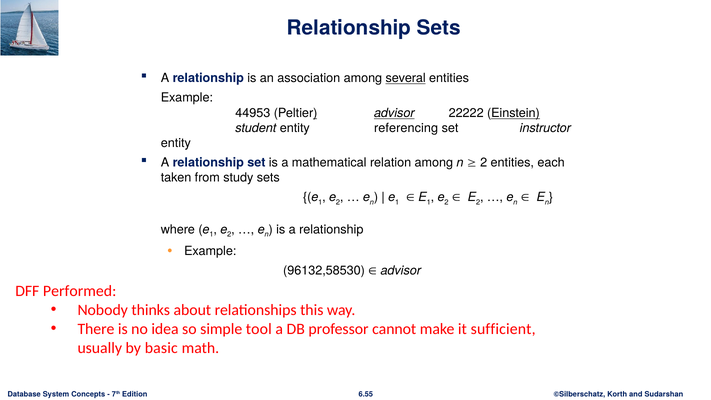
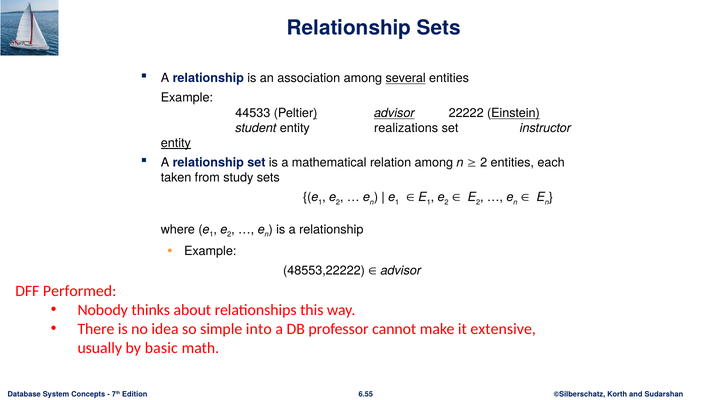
44953: 44953 -> 44533 (253, 113)
referencing: referencing -> realizations (406, 128)
entity underline: none -> present (176, 143)
96132,58530: 96132,58530 -> 48553,22222 (324, 271)
tool: tool -> into (259, 329)
sufficient: sufficient -> extensive (503, 329)
